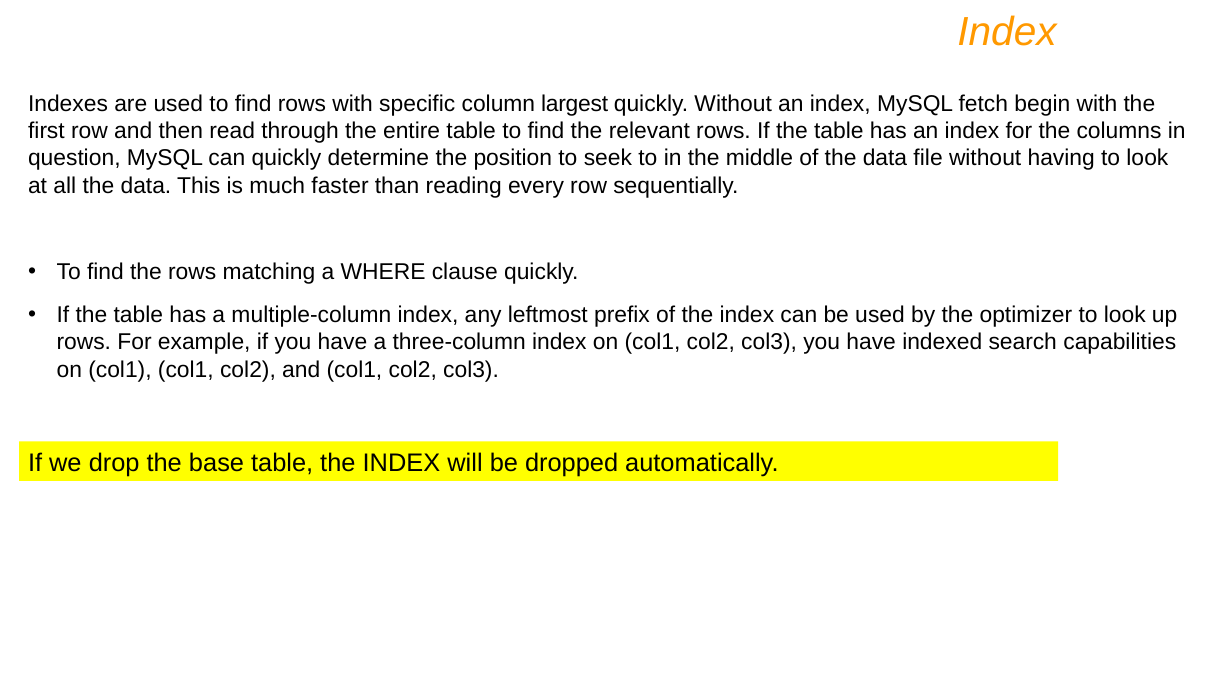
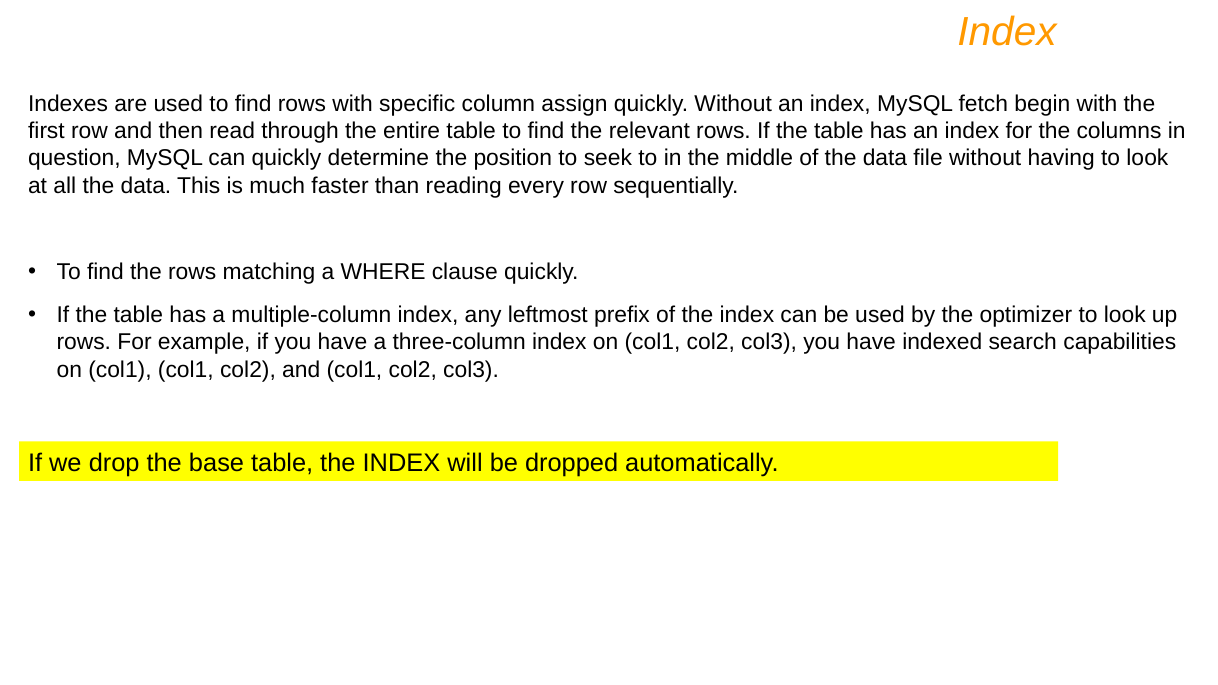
largest: largest -> assign (575, 103)
